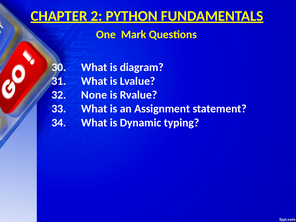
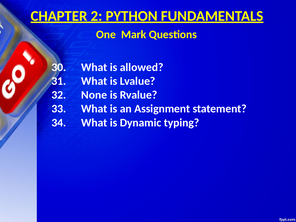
diagram: diagram -> allowed (142, 67)
